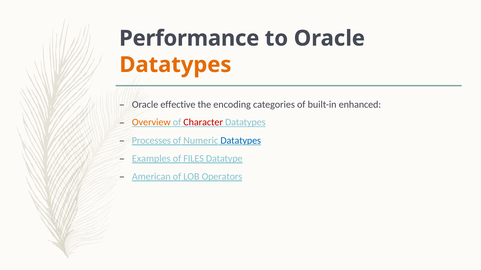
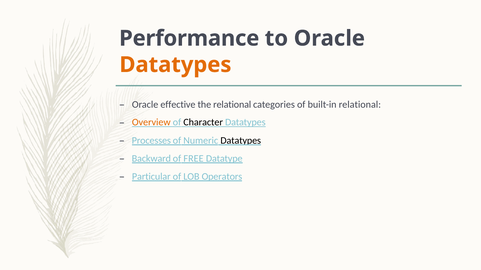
the encoding: encoding -> relational (232, 105)
built-in enhanced: enhanced -> relational (360, 105)
Character colour: red -> black (203, 123)
Datatypes colour: blue -> black (241, 141)
Examples: Examples -> Backward (151, 159)
FILES: FILES -> FREE (194, 159)
American: American -> Particular (151, 177)
